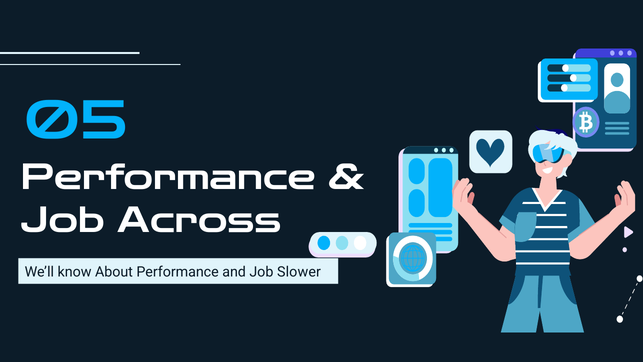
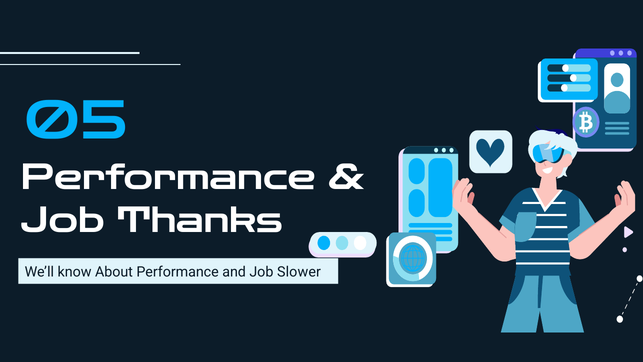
Across: Across -> Thanks (200, 220)
